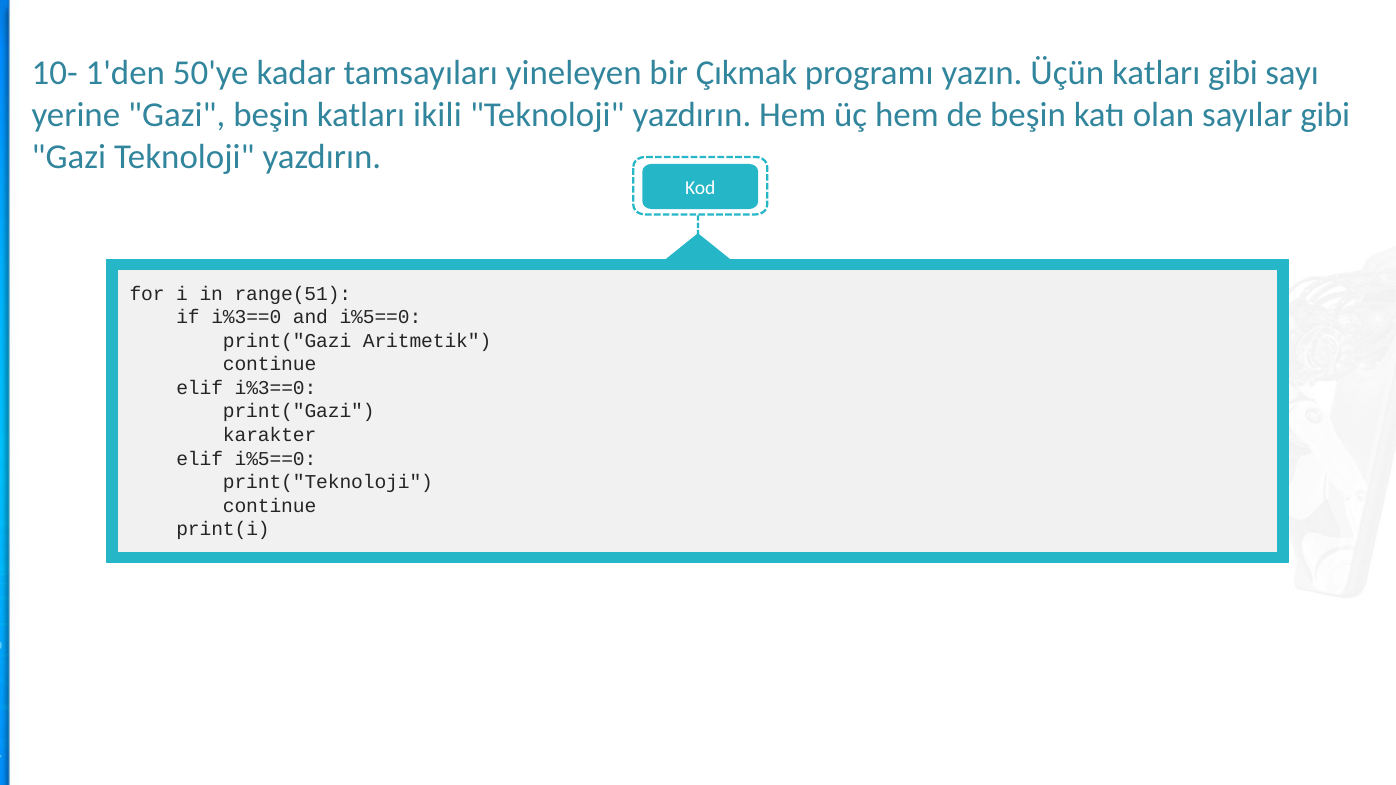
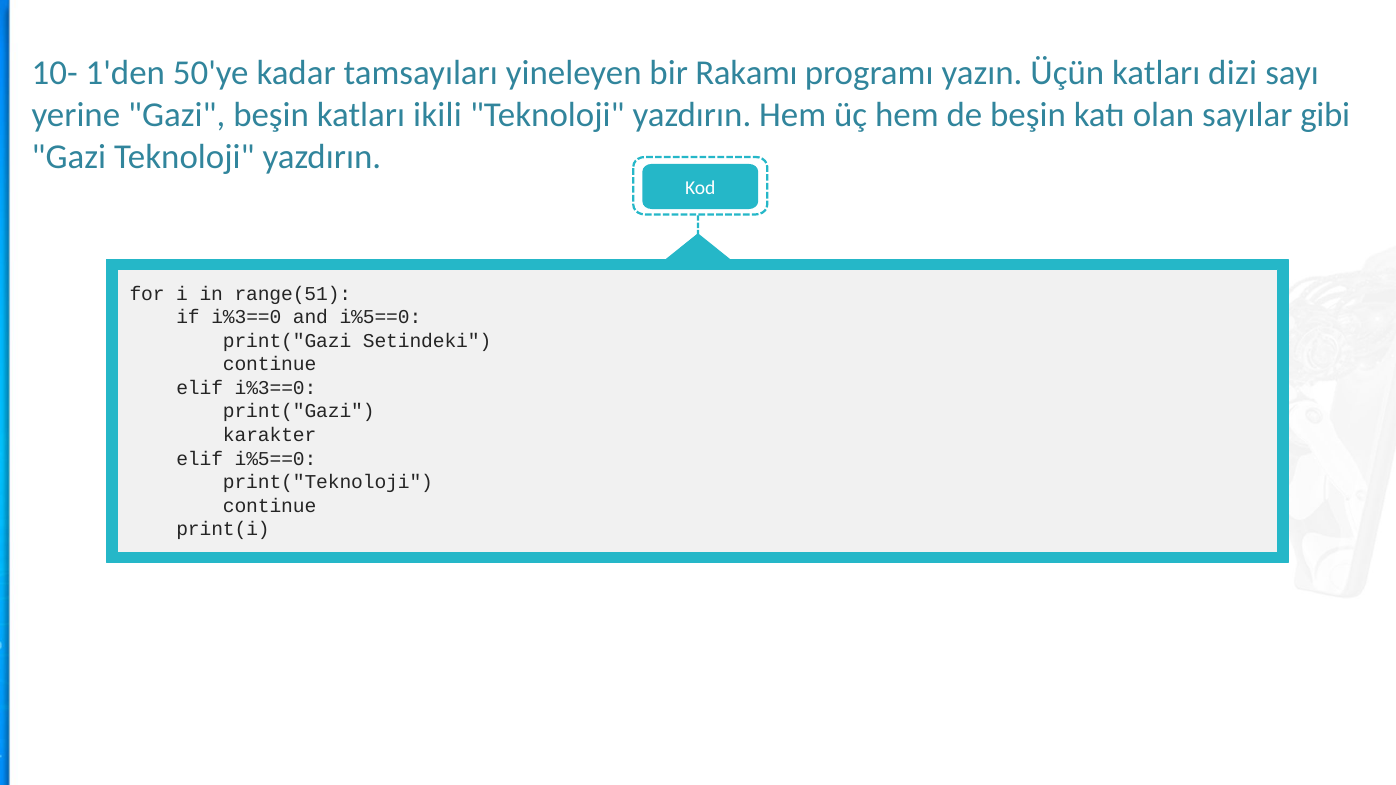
Çıkmak: Çıkmak -> Rakamı (747, 73)
katları gibi: gibi -> dizi (1233, 73)
Aritmetik: Aritmetik -> Setindeki (427, 341)
